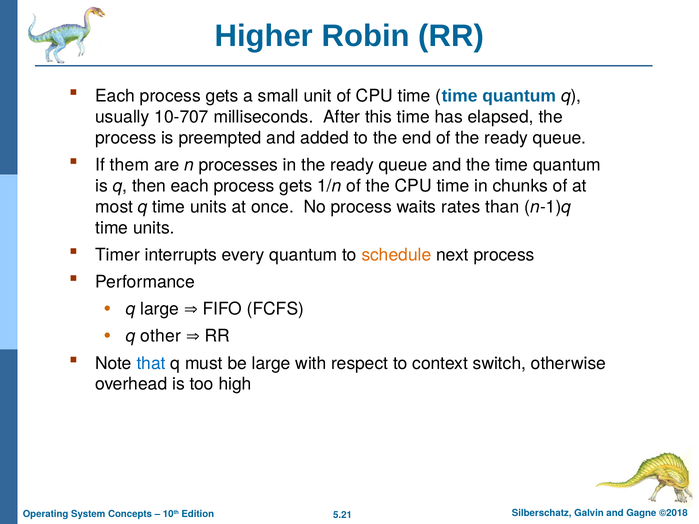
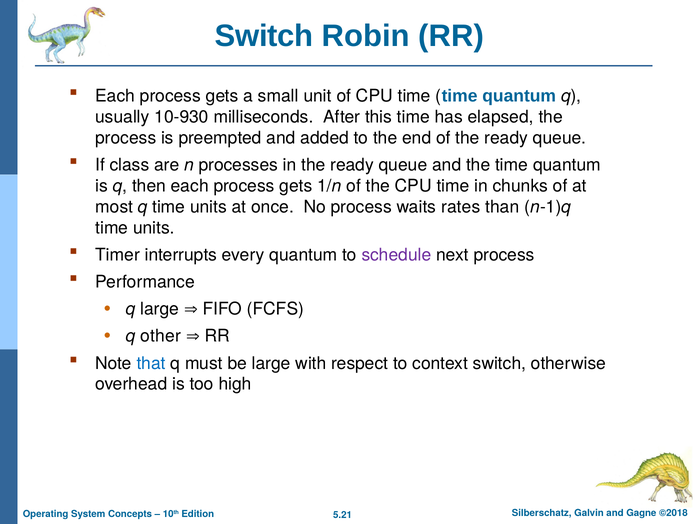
Higher: Higher -> Switch (264, 36)
10-707: 10-707 -> 10-930 (182, 117)
them: them -> class (130, 165)
schedule colour: orange -> purple (396, 255)
